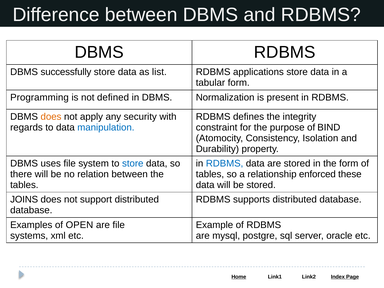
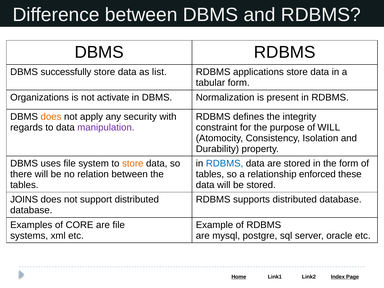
Programming: Programming -> Organizations (40, 97)
defined: defined -> activate (113, 97)
manipulation colour: blue -> purple (106, 127)
of BIND: BIND -> WILL (329, 127)
store colour: blue -> orange (133, 163)
OPEN: OPEN -> CORE (80, 225)
